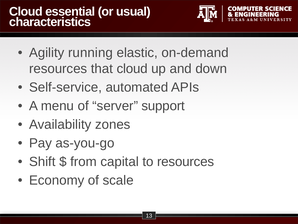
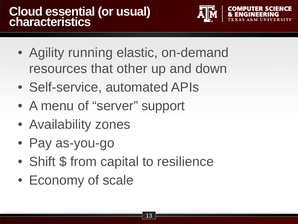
that cloud: cloud -> other (132, 68)
to resources: resources -> resilience (185, 161)
